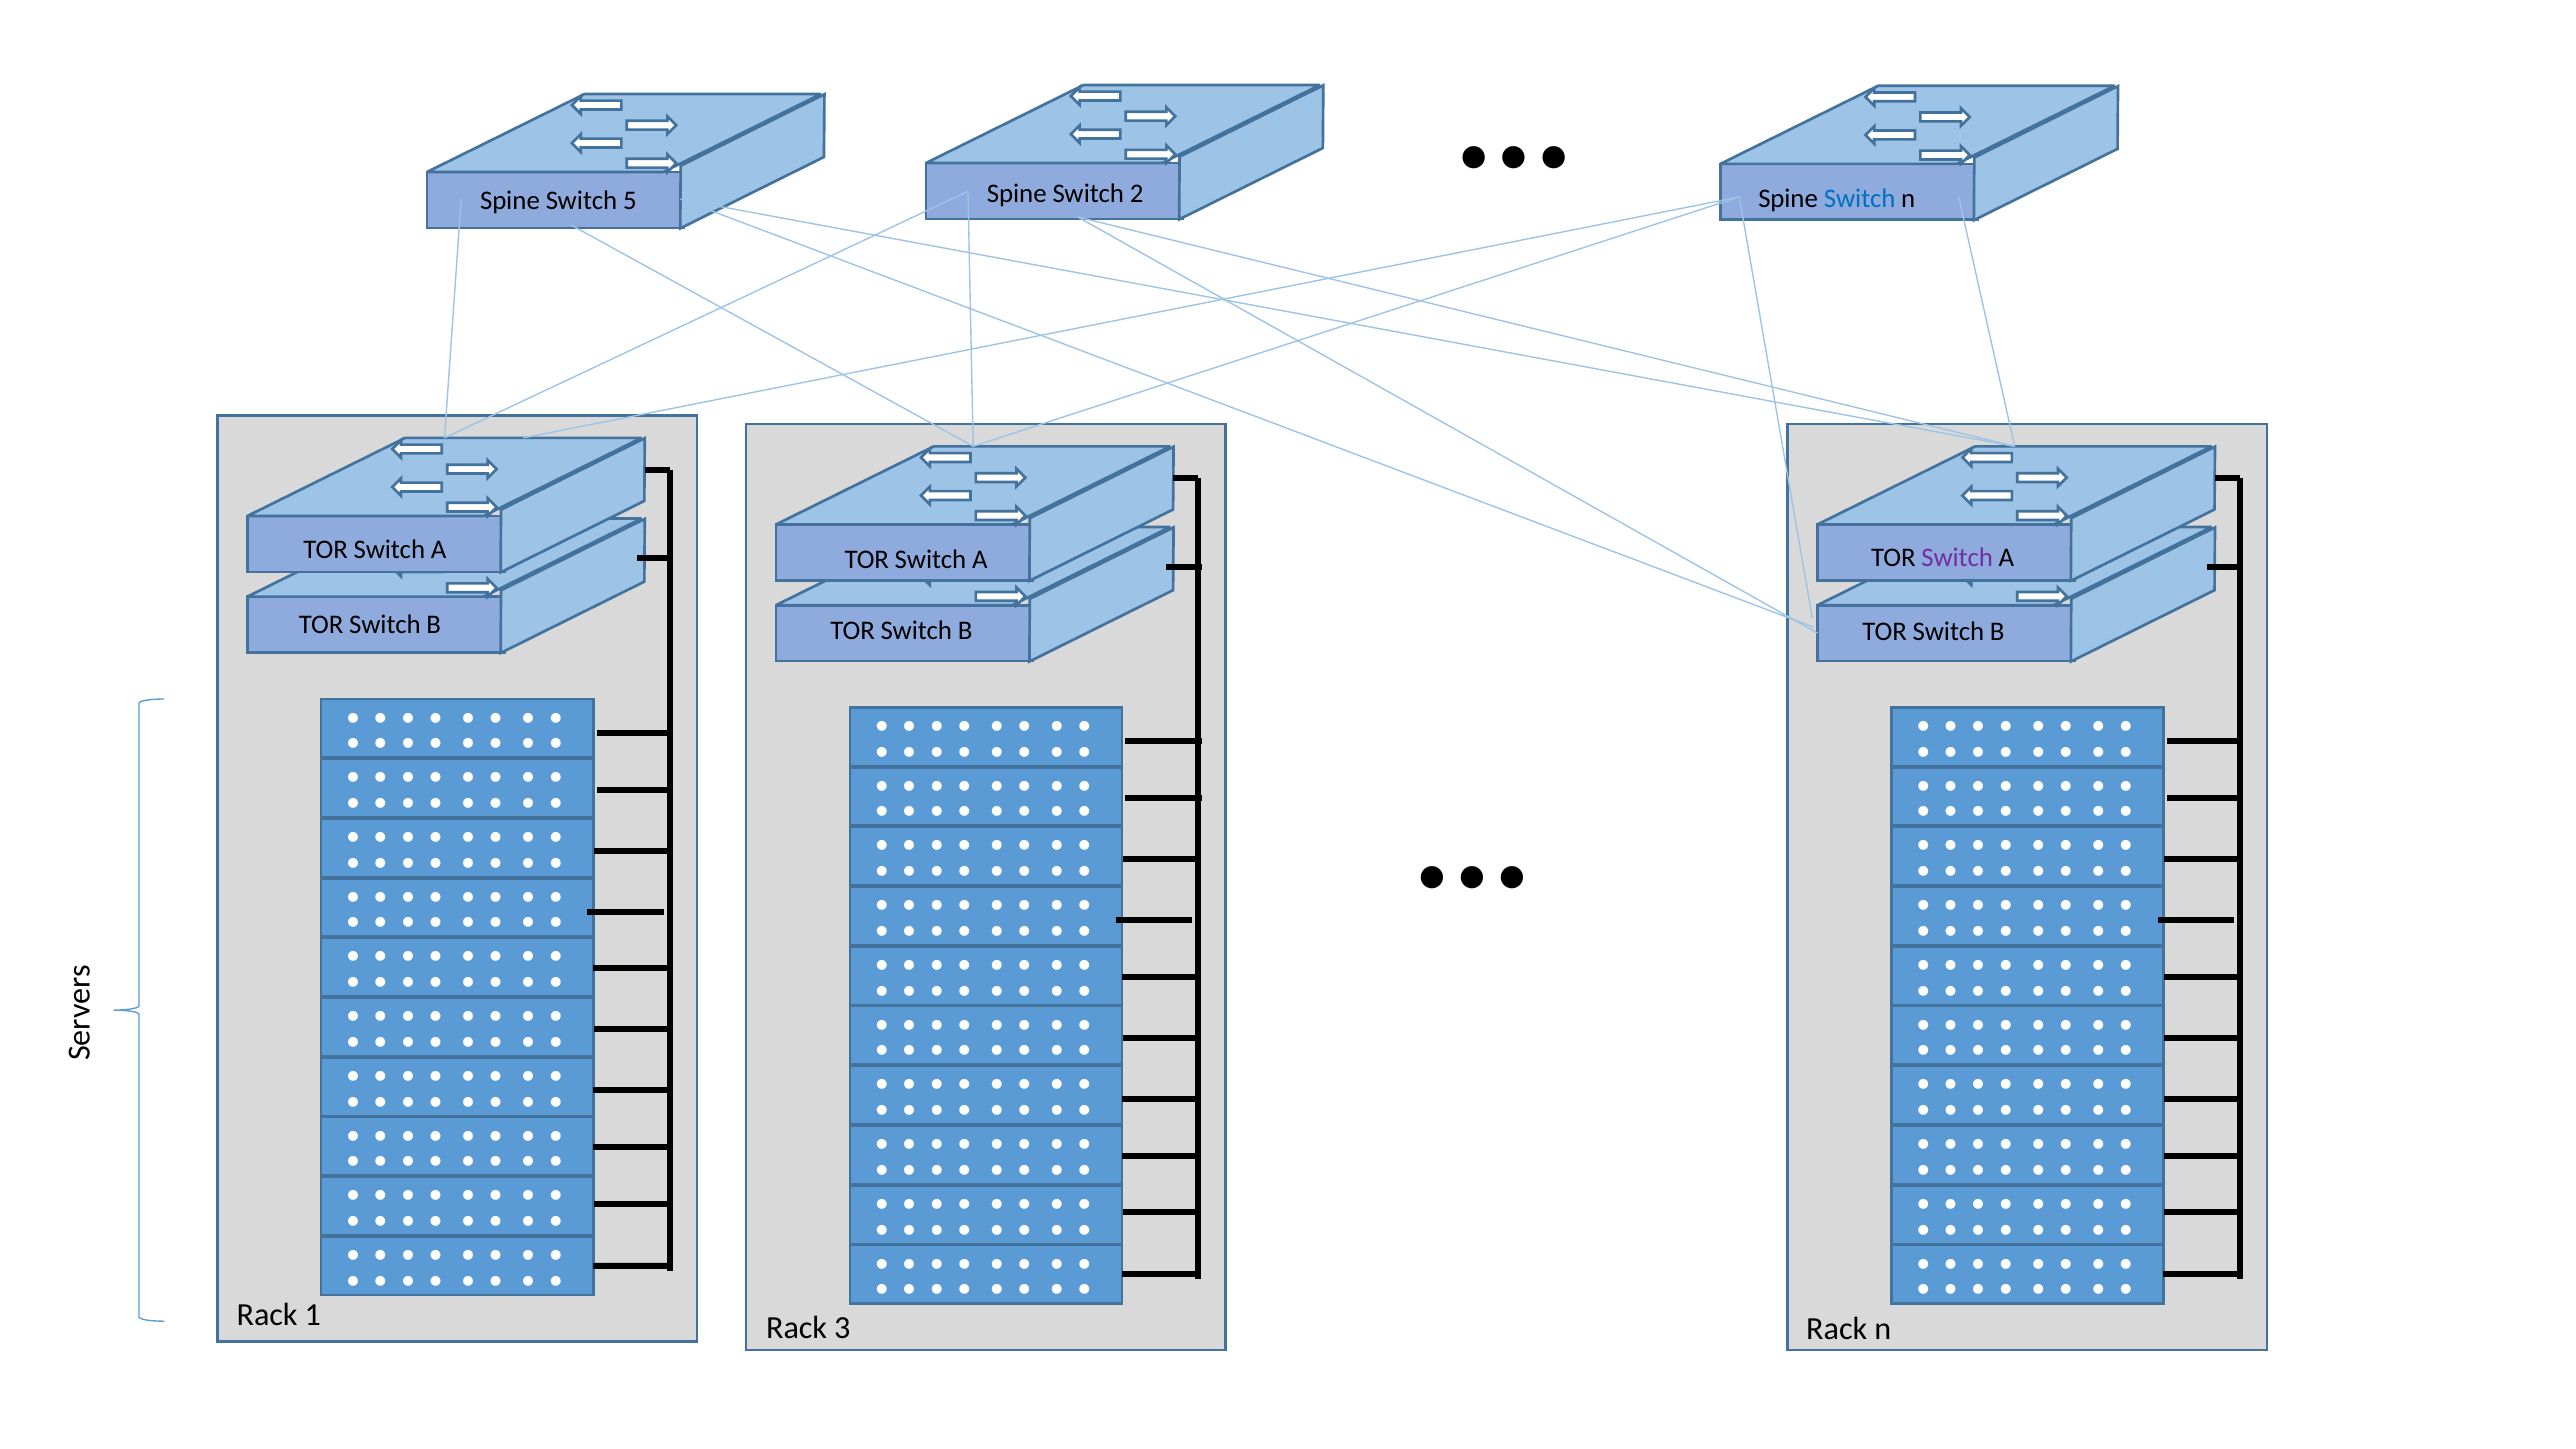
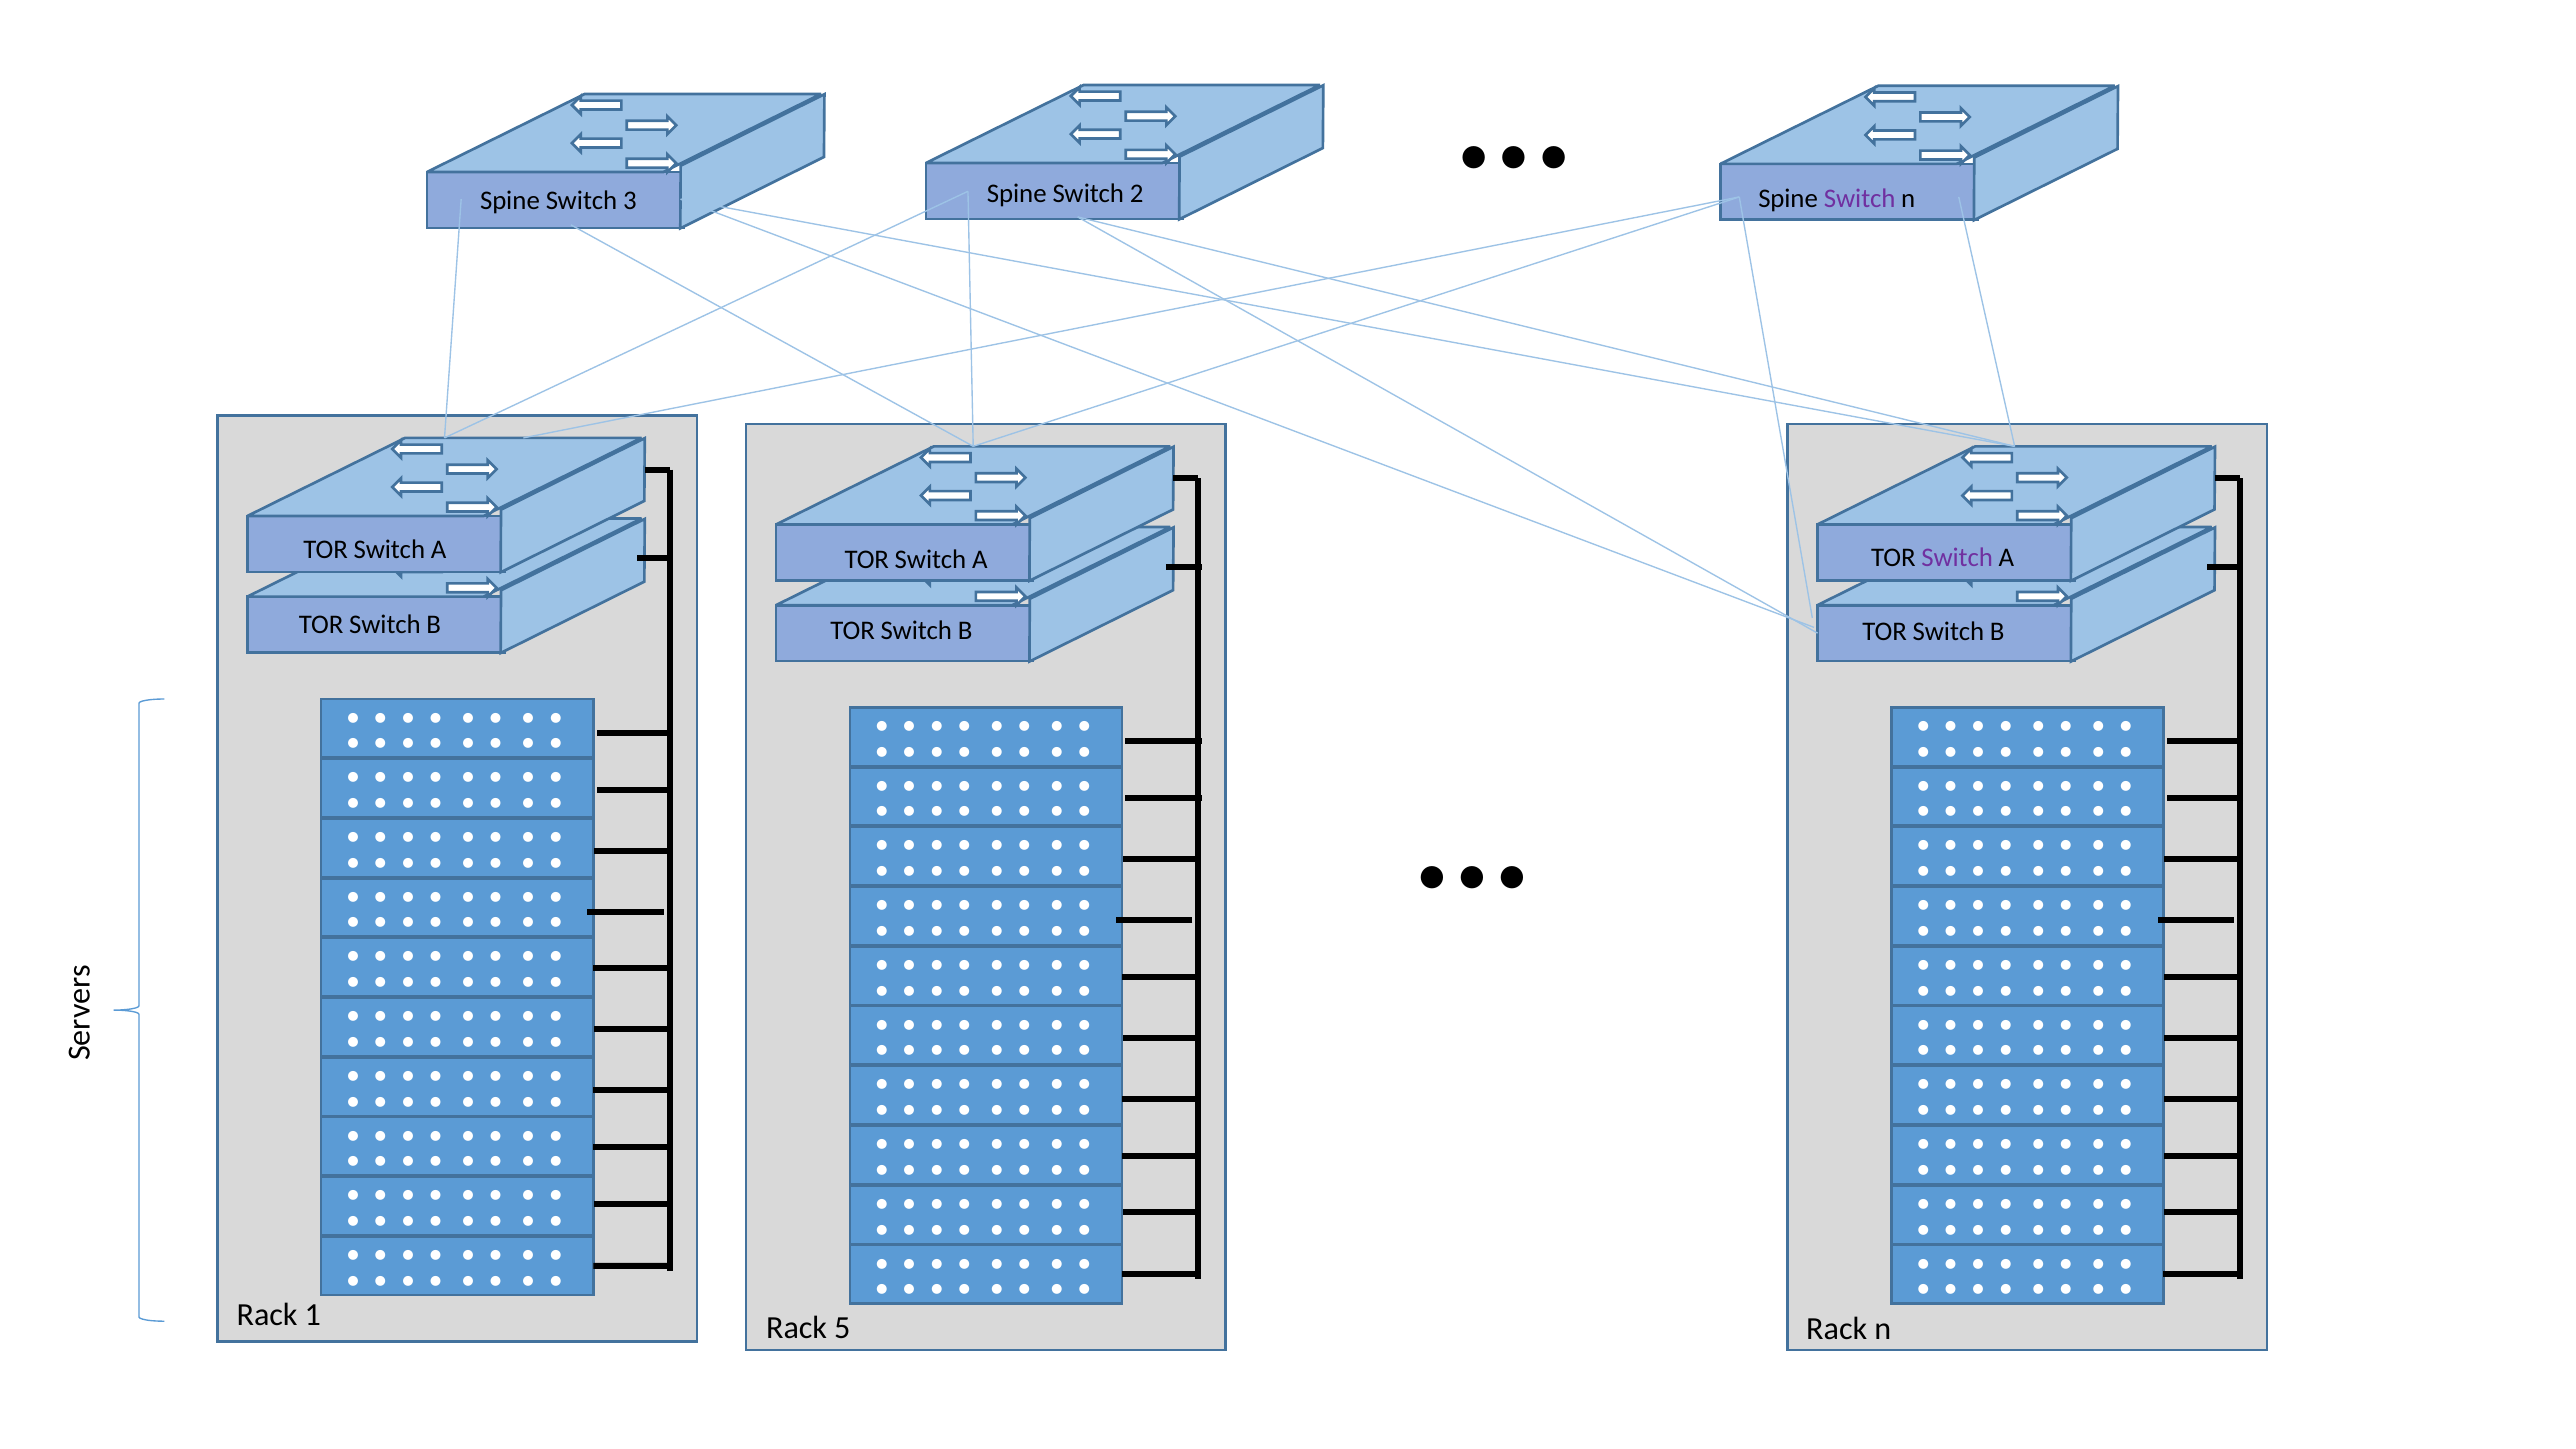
5: 5 -> 3 (630, 201)
Switch colour: blue -> purple (1860, 199)
3: 3 -> 5 (842, 1328)
